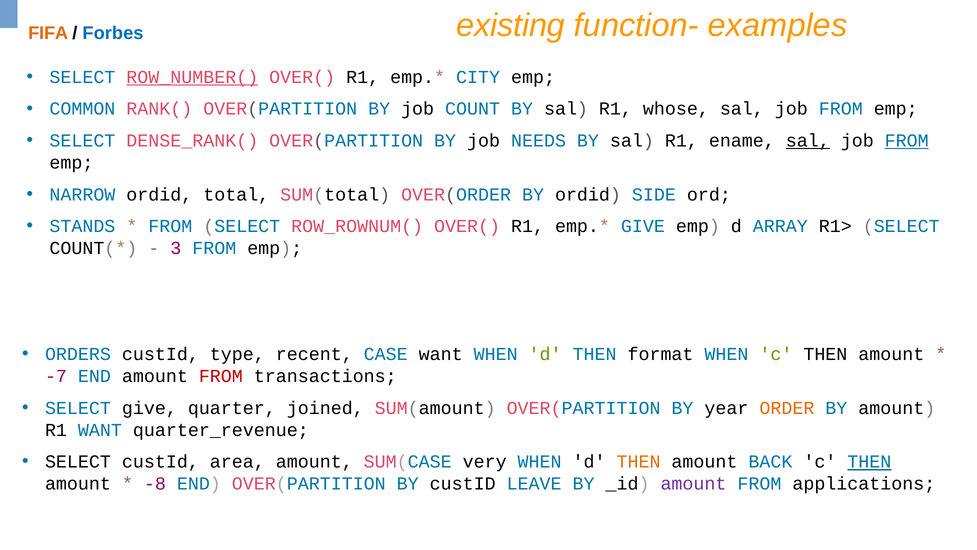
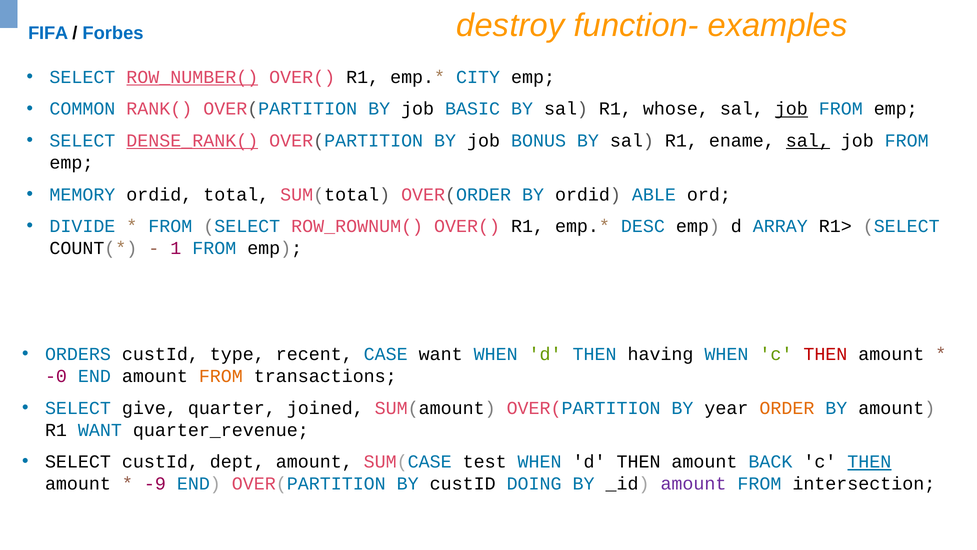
existing: existing -> destroy (510, 25)
FIFA colour: orange -> blue (48, 33)
COUNT: COUNT -> BASIC (473, 109)
job underline: none -> present (791, 109)
DENSE_RANK( underline: none -> present (192, 141)
NEEDS: NEEDS -> BONUS (539, 141)
FROM underline: present -> none (907, 141)
NARROW: NARROW -> MEMORY (82, 194)
SIDE: SIDE -> ABLE (654, 194)
STANDS: STANDS -> DIVIDE (82, 226)
GIVE: GIVE -> DESC (643, 226)
3: 3 -> 1 (176, 248)
format: format -> having (661, 354)
THEN colour: black -> red (825, 354)
-7: -7 -> -0 (56, 376)
FROM colour: red -> orange (221, 376)
area: area -> dept (237, 462)
very: very -> test (485, 462)
THEN colour: orange -> black (639, 462)
-8: -8 -> -9 (155, 484)
LEAVE: LEAVE -> DOING (534, 484)
applications: applications -> intersection (864, 484)
